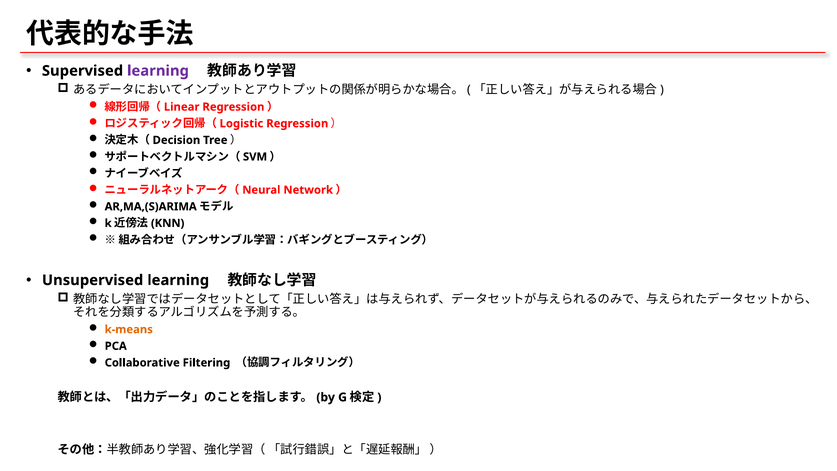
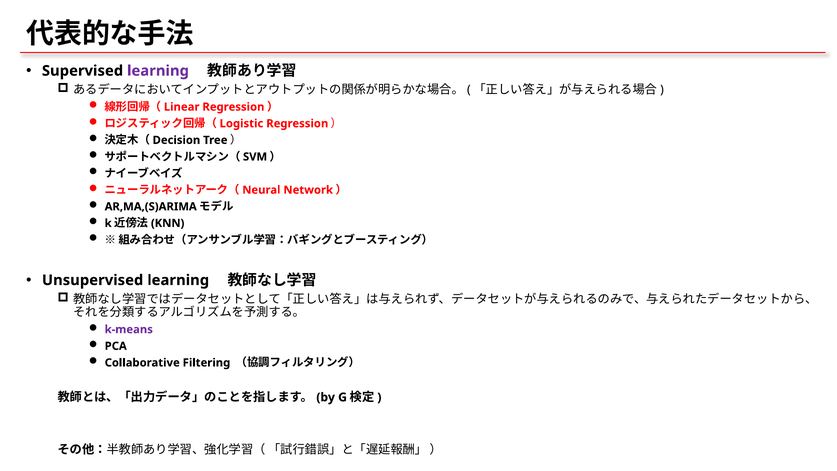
k-means colour: orange -> purple (129, 329)
